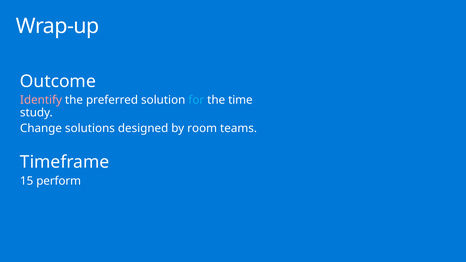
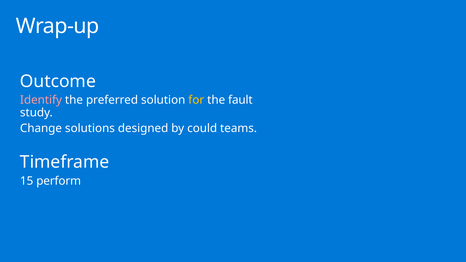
for colour: light blue -> yellow (196, 100)
time: time -> fault (240, 100)
room: room -> could (202, 128)
